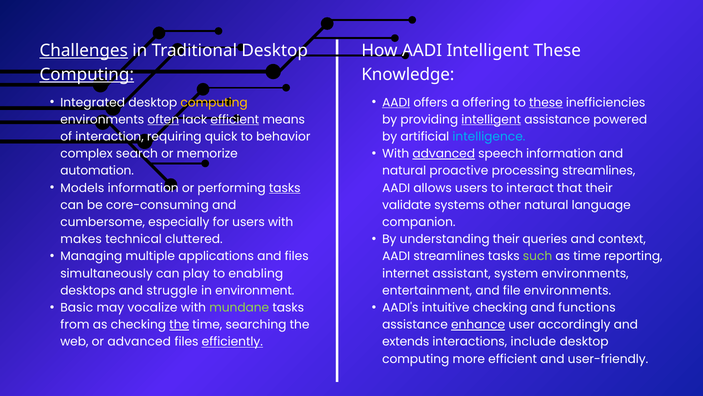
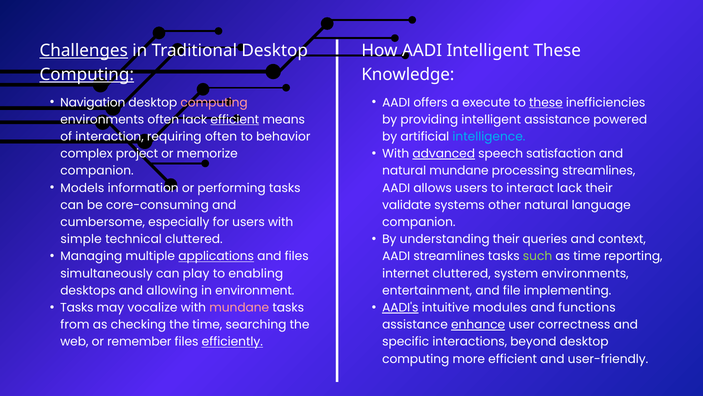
Integrated: Integrated -> Navigation (93, 102)
computing colour: yellow -> pink (214, 102)
AADI underline: present -> none (396, 102)
offering: offering -> execute (486, 102)
often underline: present -> none (163, 119)
intelligent underline: present -> none (491, 119)
requiring quick: quick -> often (221, 136)
speech information: information -> satisfaction (561, 154)
search: search -> project (137, 154)
automation: automation -> companion (97, 171)
natural proactive: proactive -> mundane (459, 171)
tasks underline: present -> none (285, 188)
interact that: that -> lack (570, 188)
makes: makes -> simple (81, 239)
applications underline: none -> present (216, 256)
internet assistant: assistant -> cluttered (462, 273)
struggle: struggle -> allowing (172, 290)
file environments: environments -> implementing (567, 290)
Basic: Basic -> Tasks (77, 307)
mundane colour: light green -> pink (239, 307)
AADI's underline: none -> present (400, 307)
intuitive checking: checking -> modules (500, 307)
the underline: present -> none (179, 324)
accordingly: accordingly -> correctness (574, 324)
or advanced: advanced -> remember (139, 341)
extends: extends -> specific (406, 341)
include: include -> beyond (533, 341)
